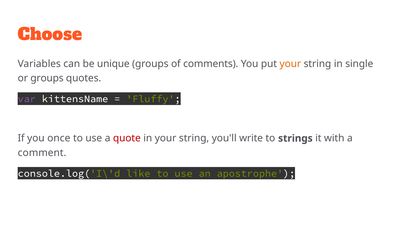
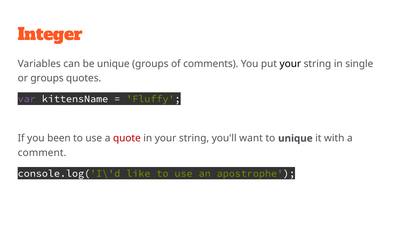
Choose: Choose -> Integer (50, 35)
your colour: orange -> black (290, 64)
once: once -> been (59, 138)
write: write -> want (251, 138)
to strings: strings -> unique (295, 138)
